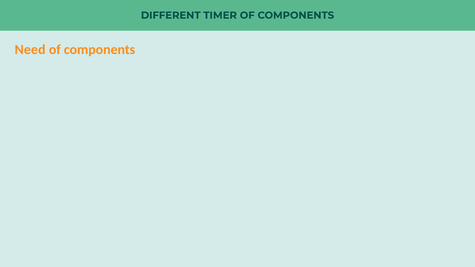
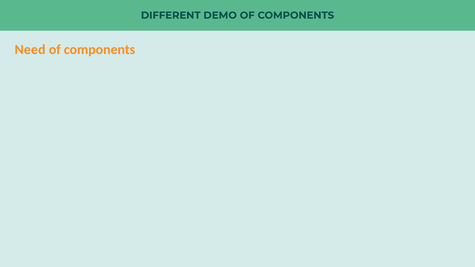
TIMER: TIMER -> DEMO (220, 15)
